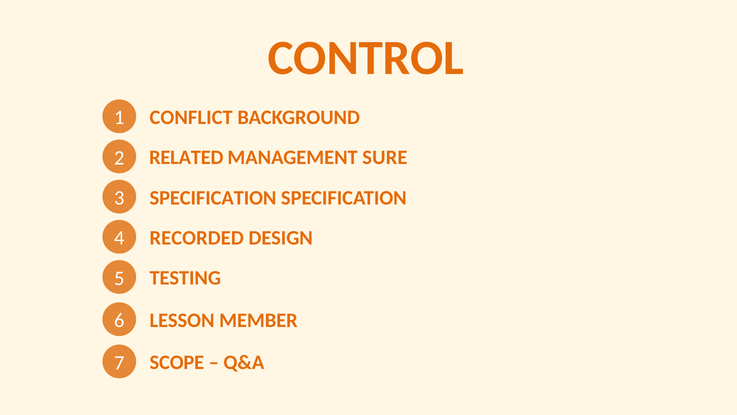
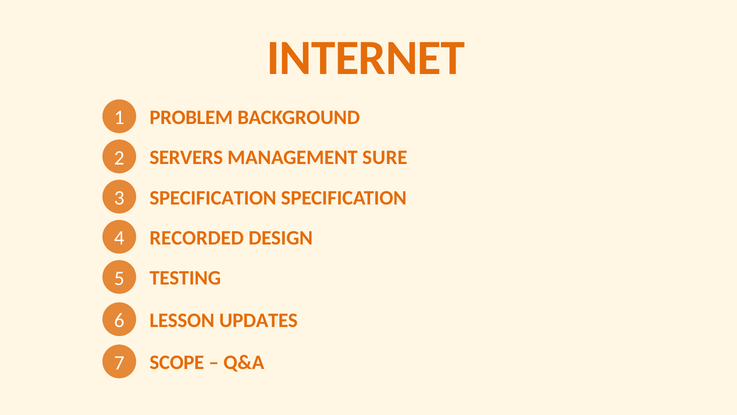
CONTROL: CONTROL -> INTERNET (366, 58)
CONFLICT: CONFLICT -> PROBLEM (191, 117)
RELATED: RELATED -> SERVERS (186, 158)
MEMBER: MEMBER -> UPDATES (258, 320)
